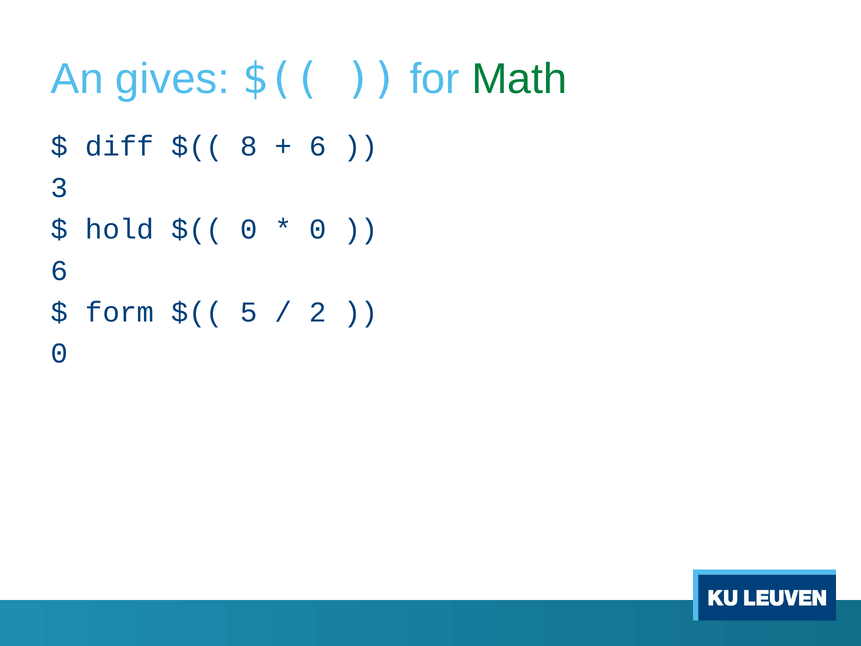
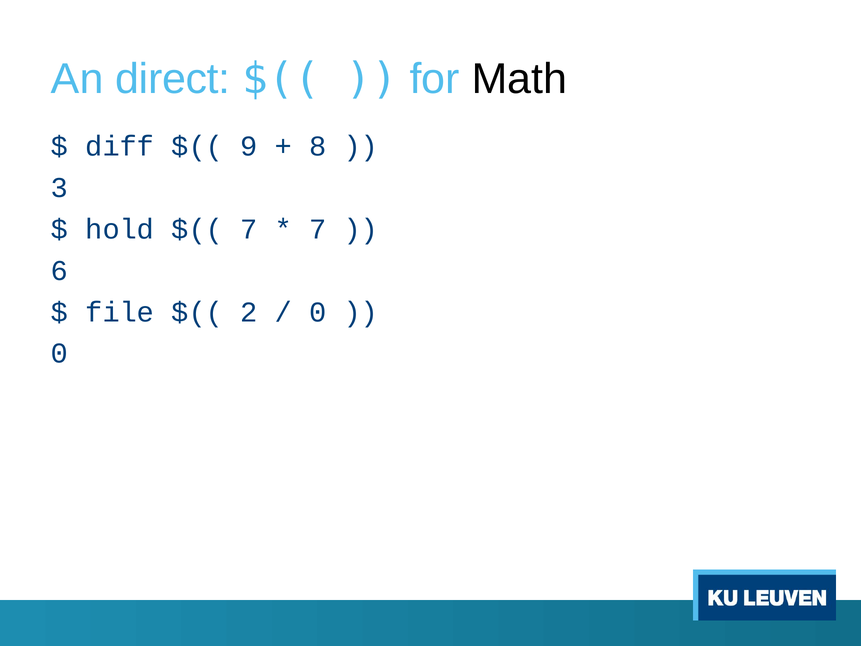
gives: gives -> direct (173, 79)
Math colour: green -> black (519, 79)
8: 8 -> 9 (249, 146)
6: 6 -> 8 (318, 146)
0: 0 -> 7 (249, 229)
0: 0 -> 7 (318, 229)
form: form -> file (120, 312)
5: 5 -> 2 (249, 312)
2: 2 -> 0 (318, 312)
